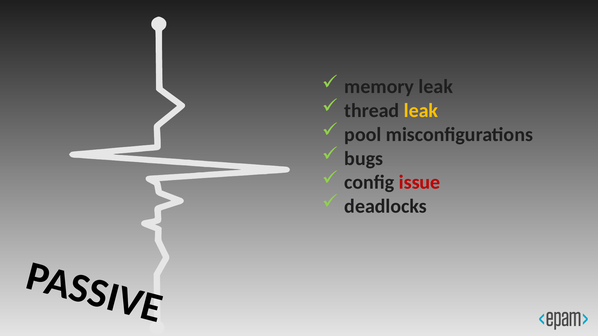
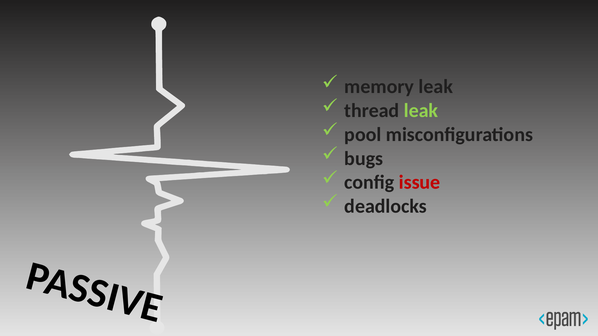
leak colour: yellow -> light green (421, 111)
